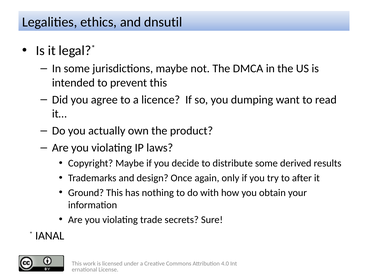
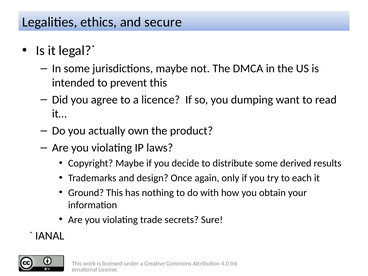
dnsutil: dnsutil -> secure (163, 22)
after: after -> each (302, 178)
